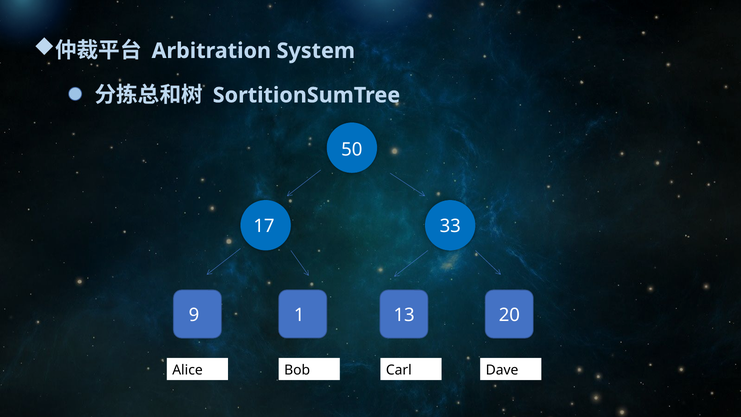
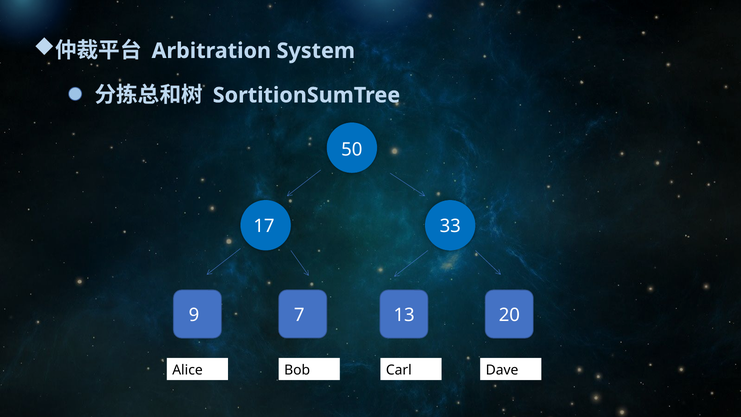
1: 1 -> 7 (299, 315)
